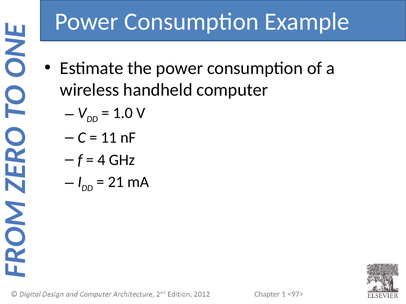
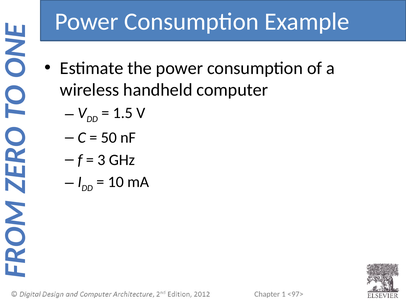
1.0: 1.0 -> 1.5 (123, 113)
11: 11 -> 50 (109, 138)
4: 4 -> 3 (101, 160)
21: 21 -> 10 (116, 182)
